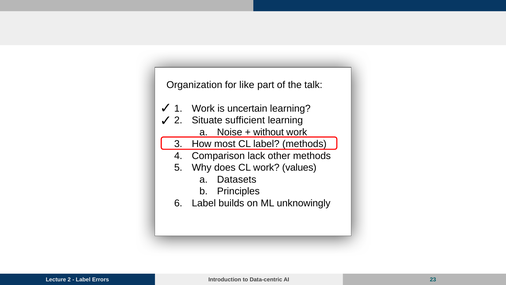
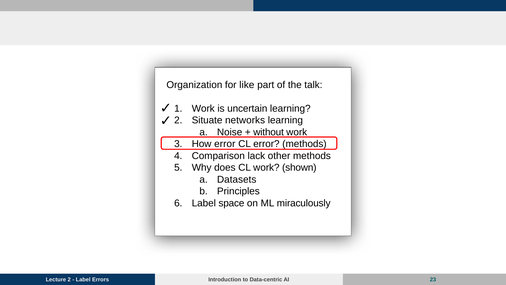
sufficient: sufficient -> networks (245, 120)
How most: most -> error (225, 144)
CL label: label -> error (266, 144)
values: values -> shown (299, 167)
builds: builds -> space (231, 203)
unknowingly: unknowingly -> miraculously (304, 203)
